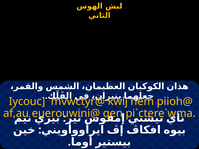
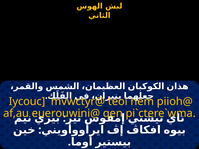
kwlj: kwlj -> teoi (118, 102)
